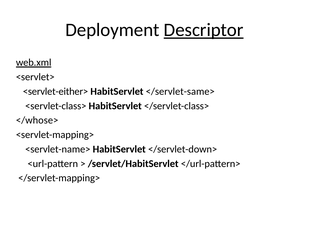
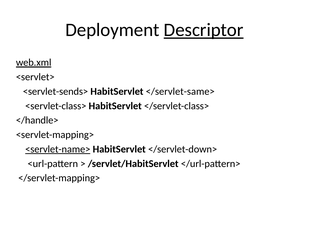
<servlet-either>: <servlet-either> -> <servlet-sends> (55, 91)
</whose>: </whose> -> </handle> (37, 120)
<servlet-name> underline: none -> present (58, 149)
